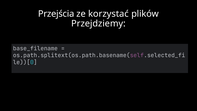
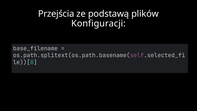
korzystać: korzystać -> podstawą (109, 14)
Przejdziemy: Przejdziemy -> Konfiguracji (98, 24)
